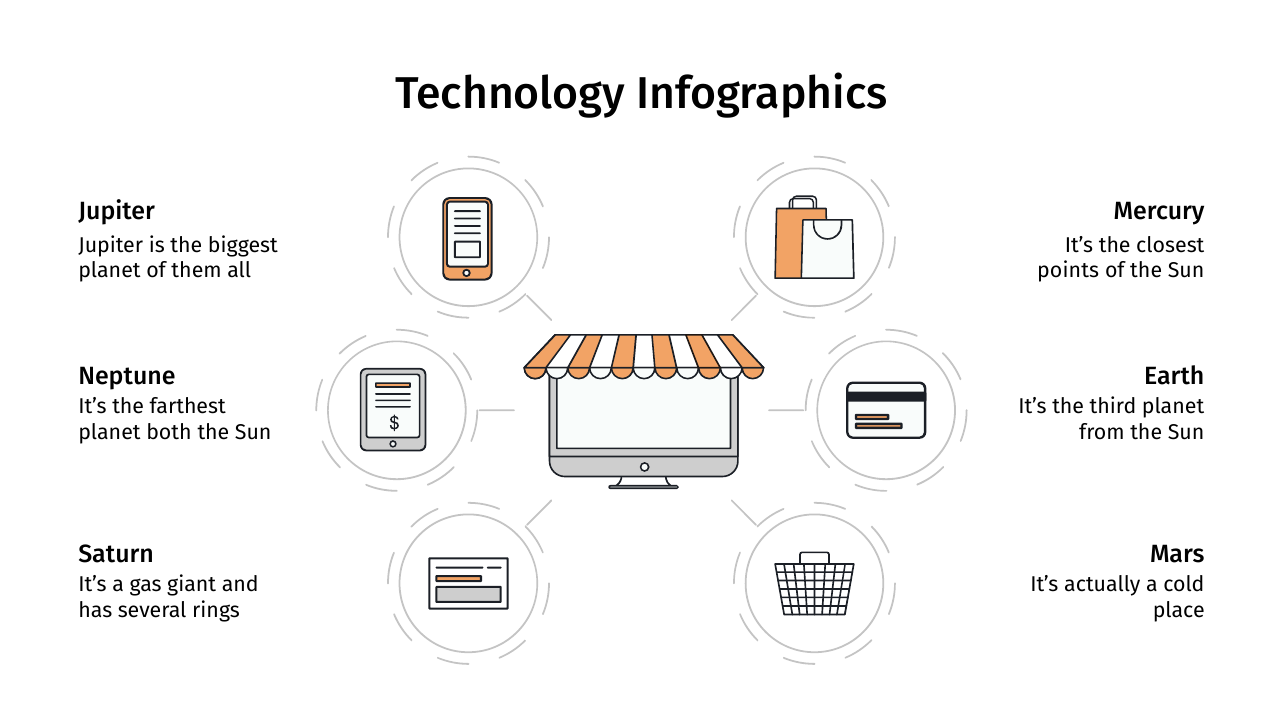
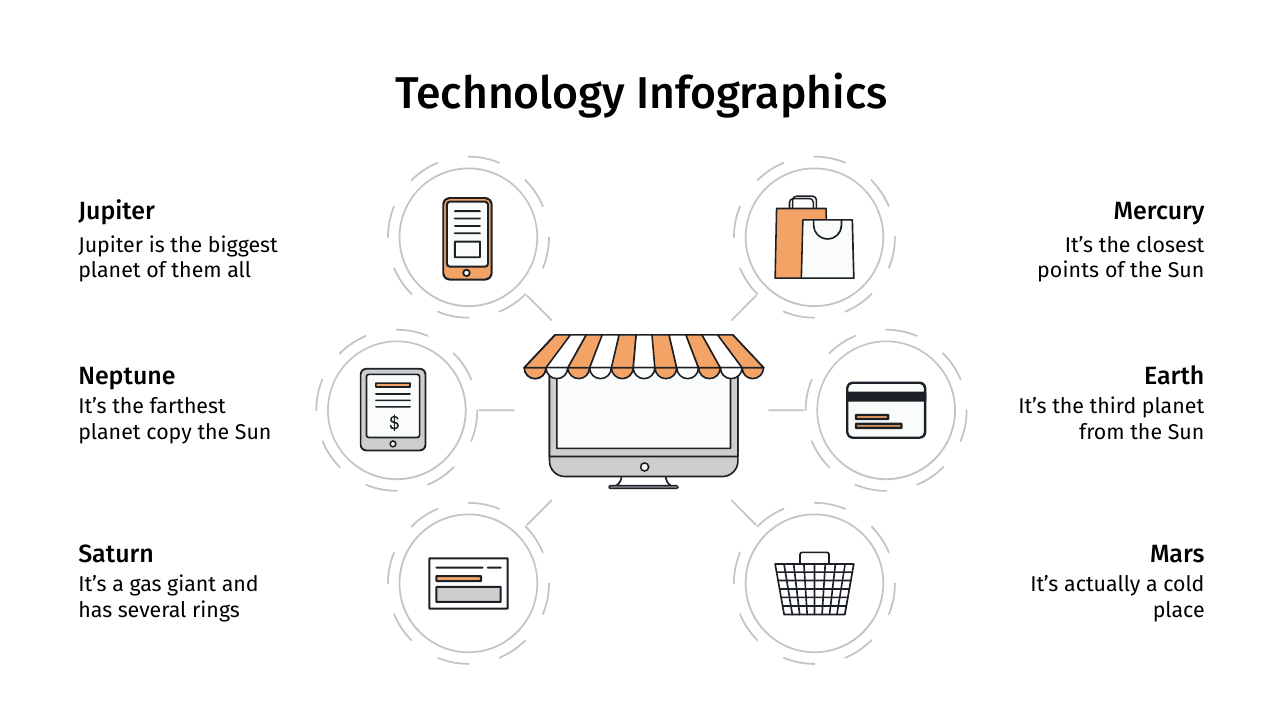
both: both -> copy (169, 432)
